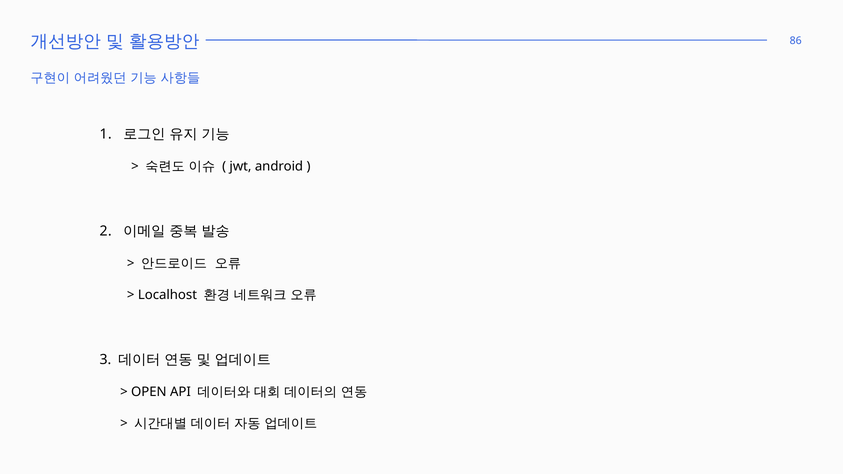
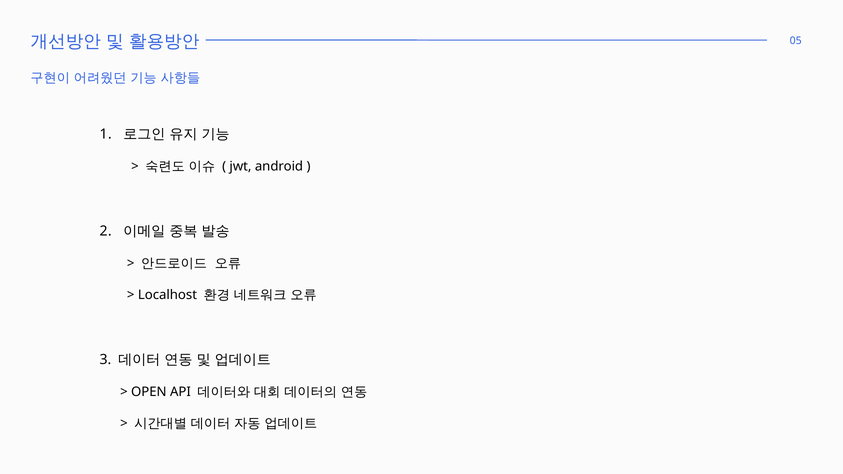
86: 86 -> 05 (796, 41)
